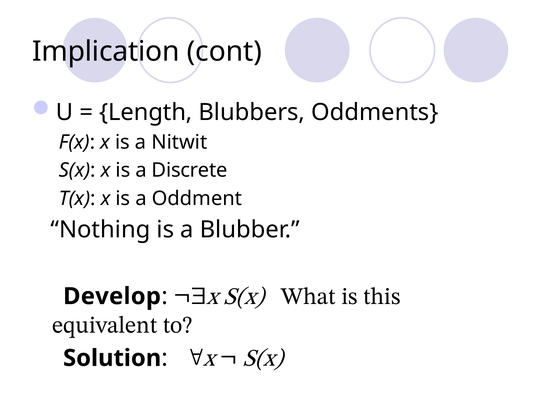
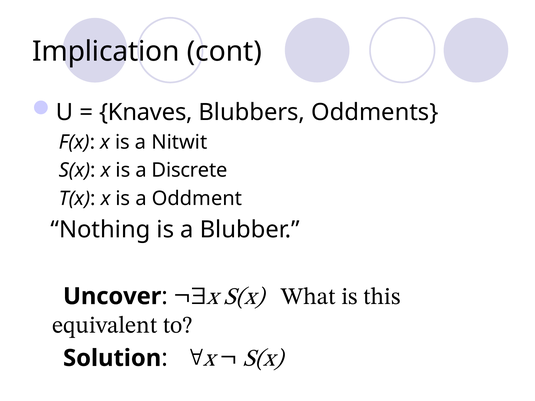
Length: Length -> Knaves (146, 112)
Develop: Develop -> Uncover (112, 296)
